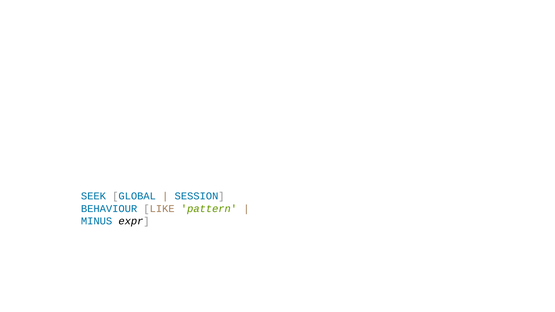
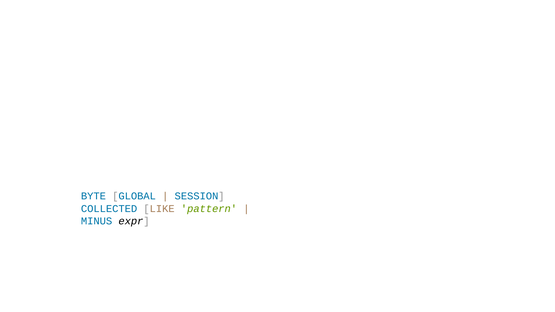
SEEK: SEEK -> BYTE (93, 196)
BEHAVIOUR: BEHAVIOUR -> COLLECTED (109, 209)
